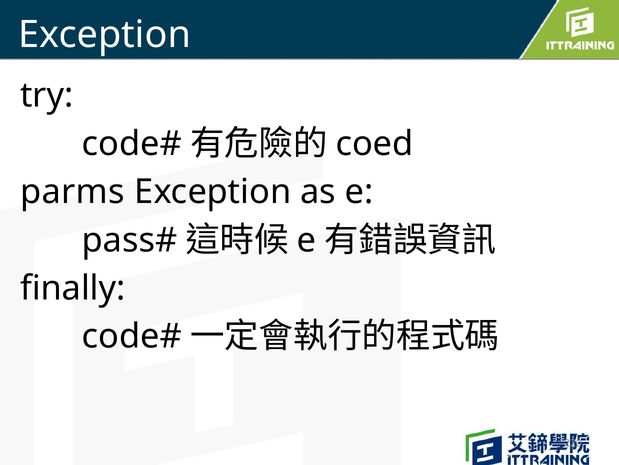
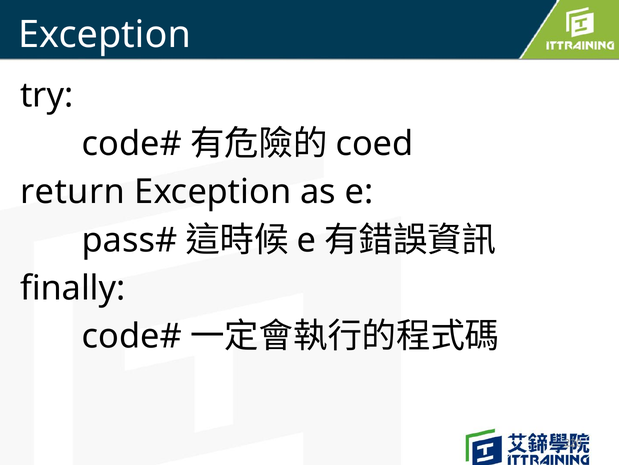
parms: parms -> return (73, 192)
